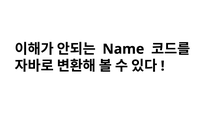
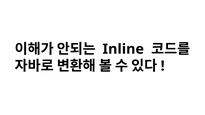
Name: Name -> Inline (123, 49)
